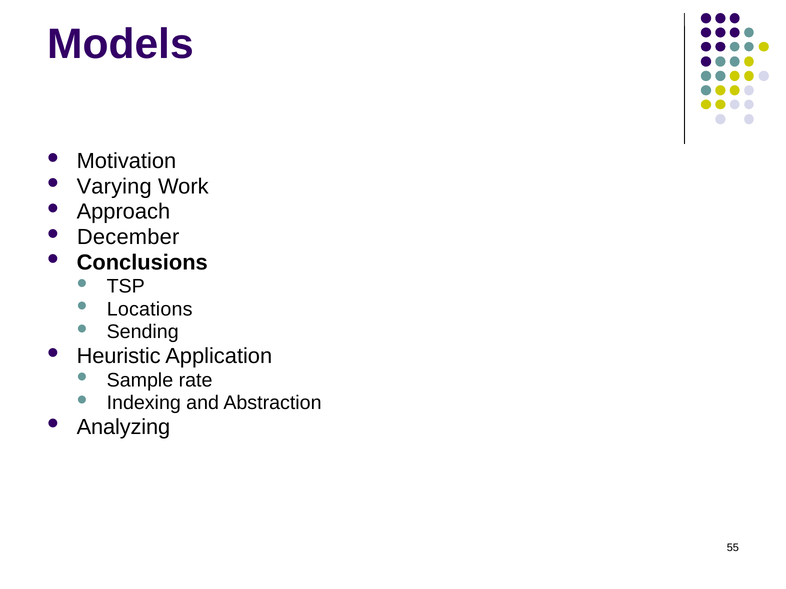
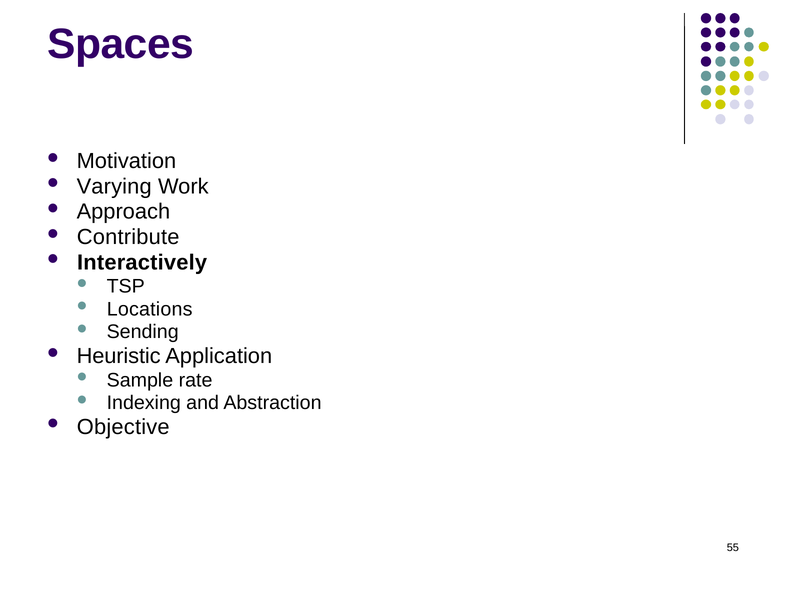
Models: Models -> Spaces (121, 44)
December: December -> Contribute (128, 237)
Conclusions: Conclusions -> Interactively (142, 263)
Analyzing: Analyzing -> Objective (123, 427)
